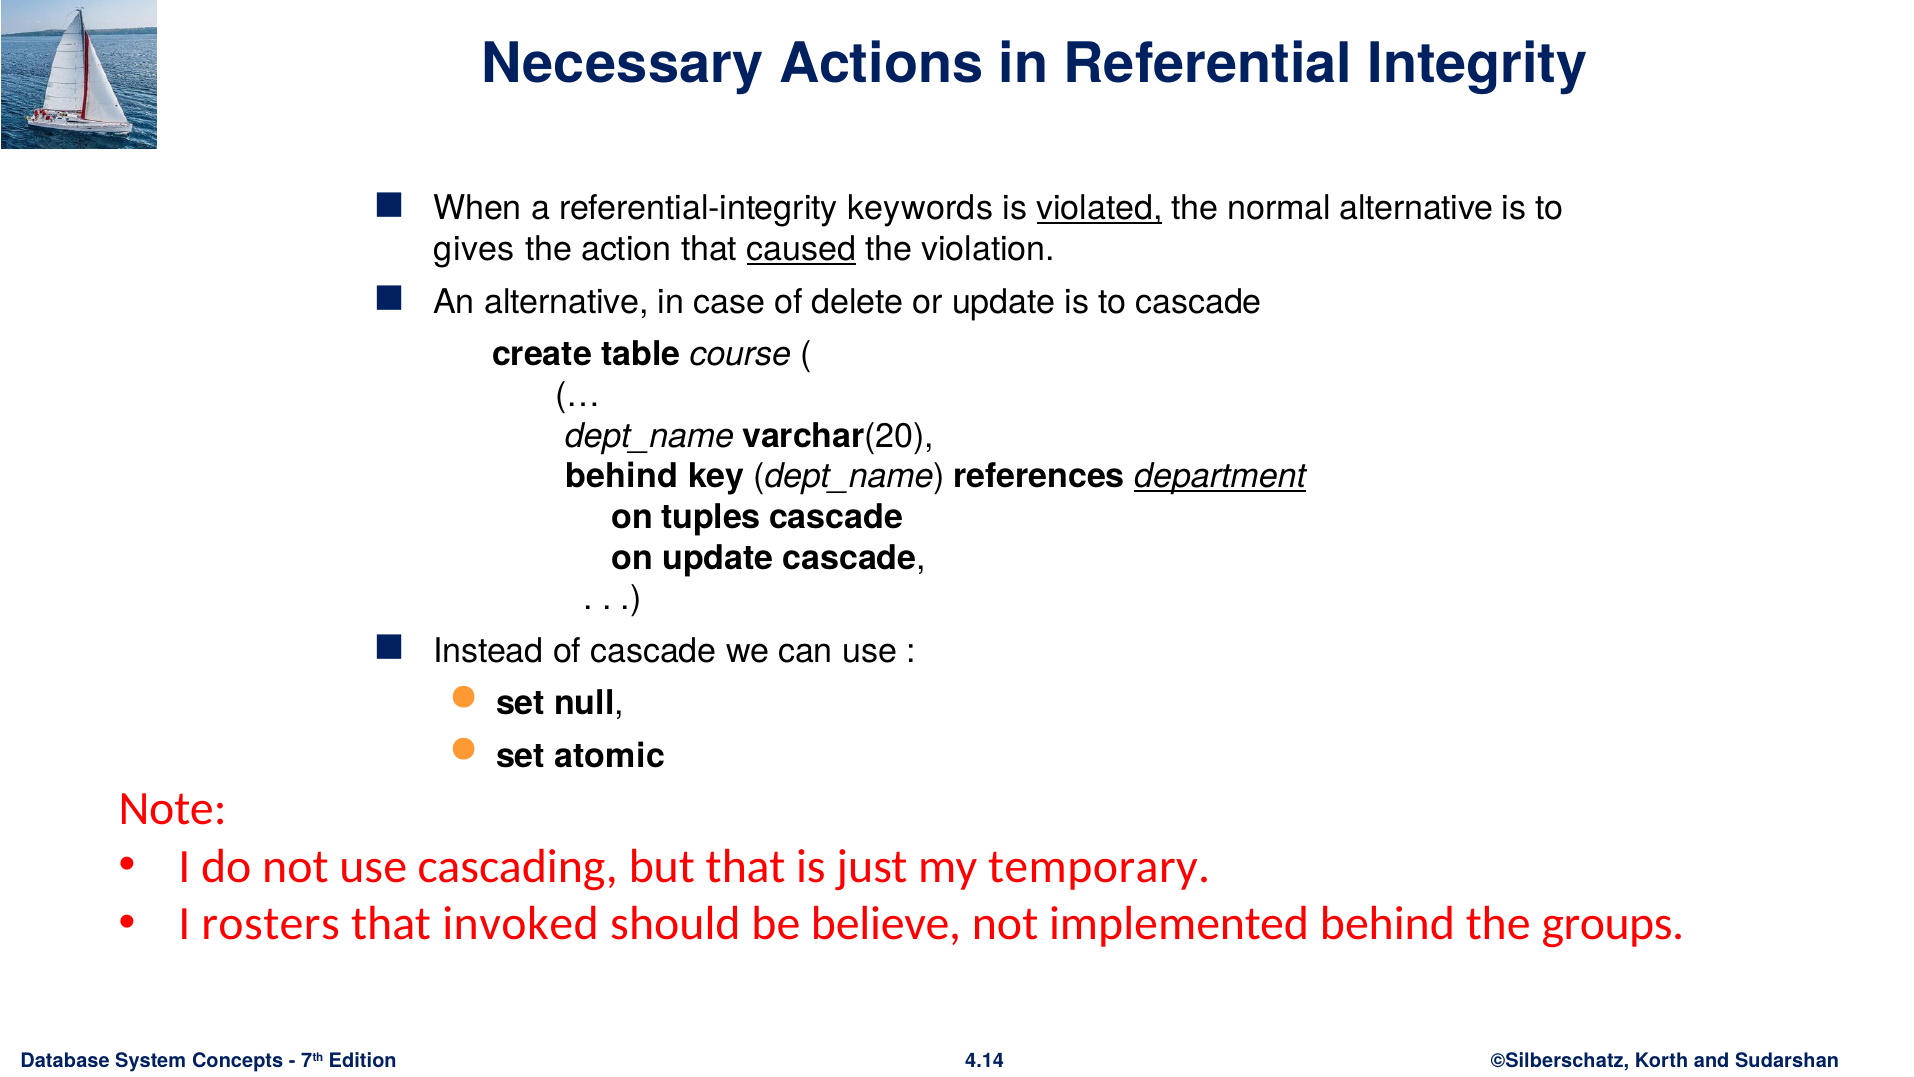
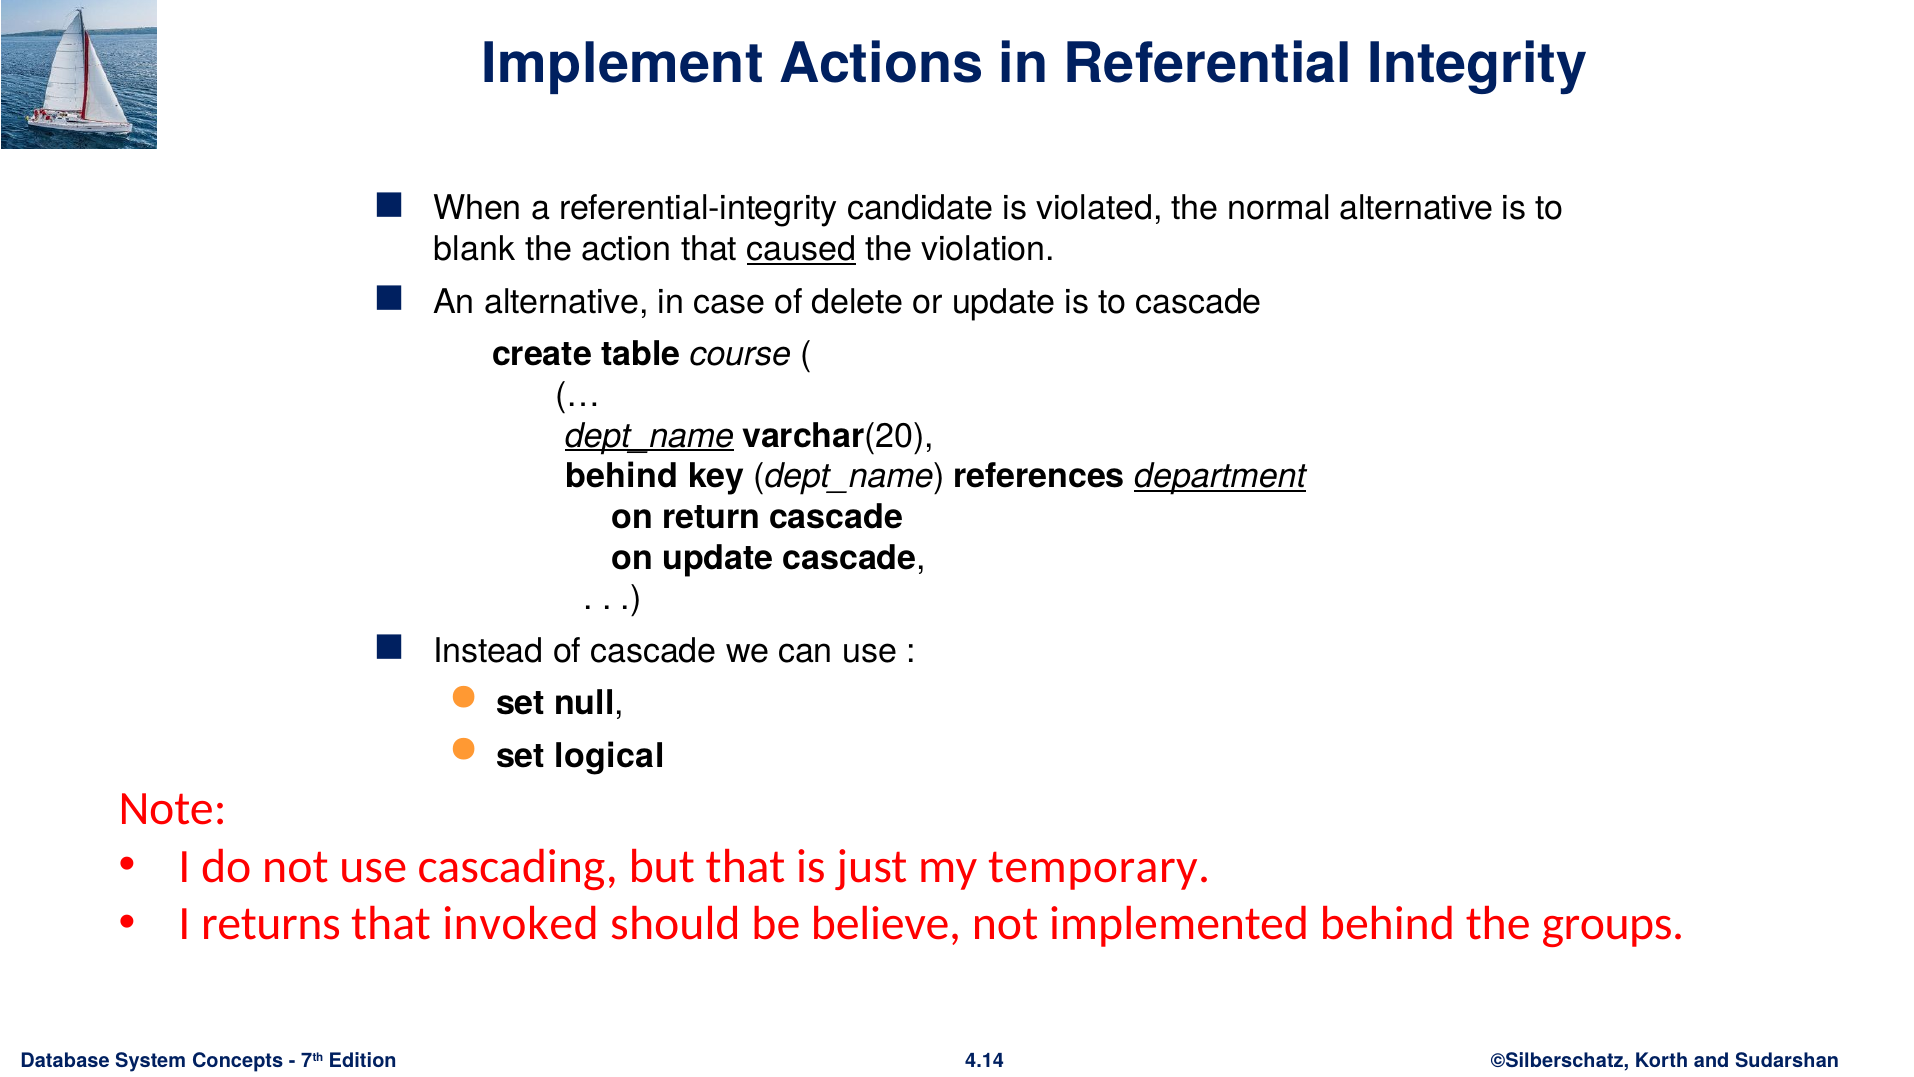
Necessary: Necessary -> Implement (623, 64)
keywords: keywords -> candidate (920, 209)
violated underline: present -> none (1100, 209)
gives: gives -> blank (474, 249)
dept_name underline: none -> present (649, 436)
tuples: tuples -> return (711, 517)
atomic: atomic -> logical (610, 756)
rosters: rosters -> returns (271, 924)
